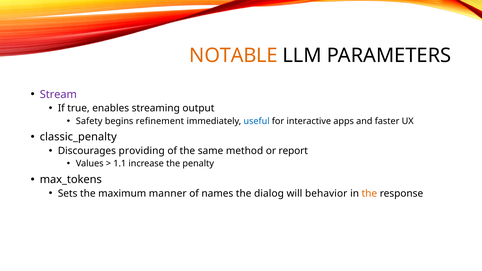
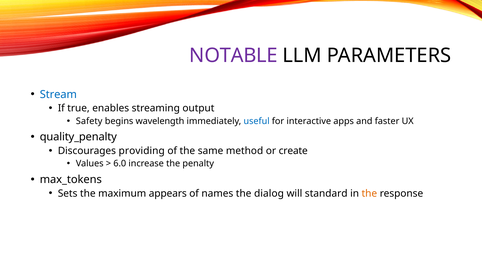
NOTABLE colour: orange -> purple (234, 56)
Stream colour: purple -> blue (58, 94)
refinement: refinement -> wavelength (160, 121)
classic_penalty: classic_penalty -> quality_penalty (78, 137)
report: report -> create (293, 151)
1.1: 1.1 -> 6.0 (120, 164)
manner: manner -> appears (168, 194)
behavior: behavior -> standard (326, 194)
